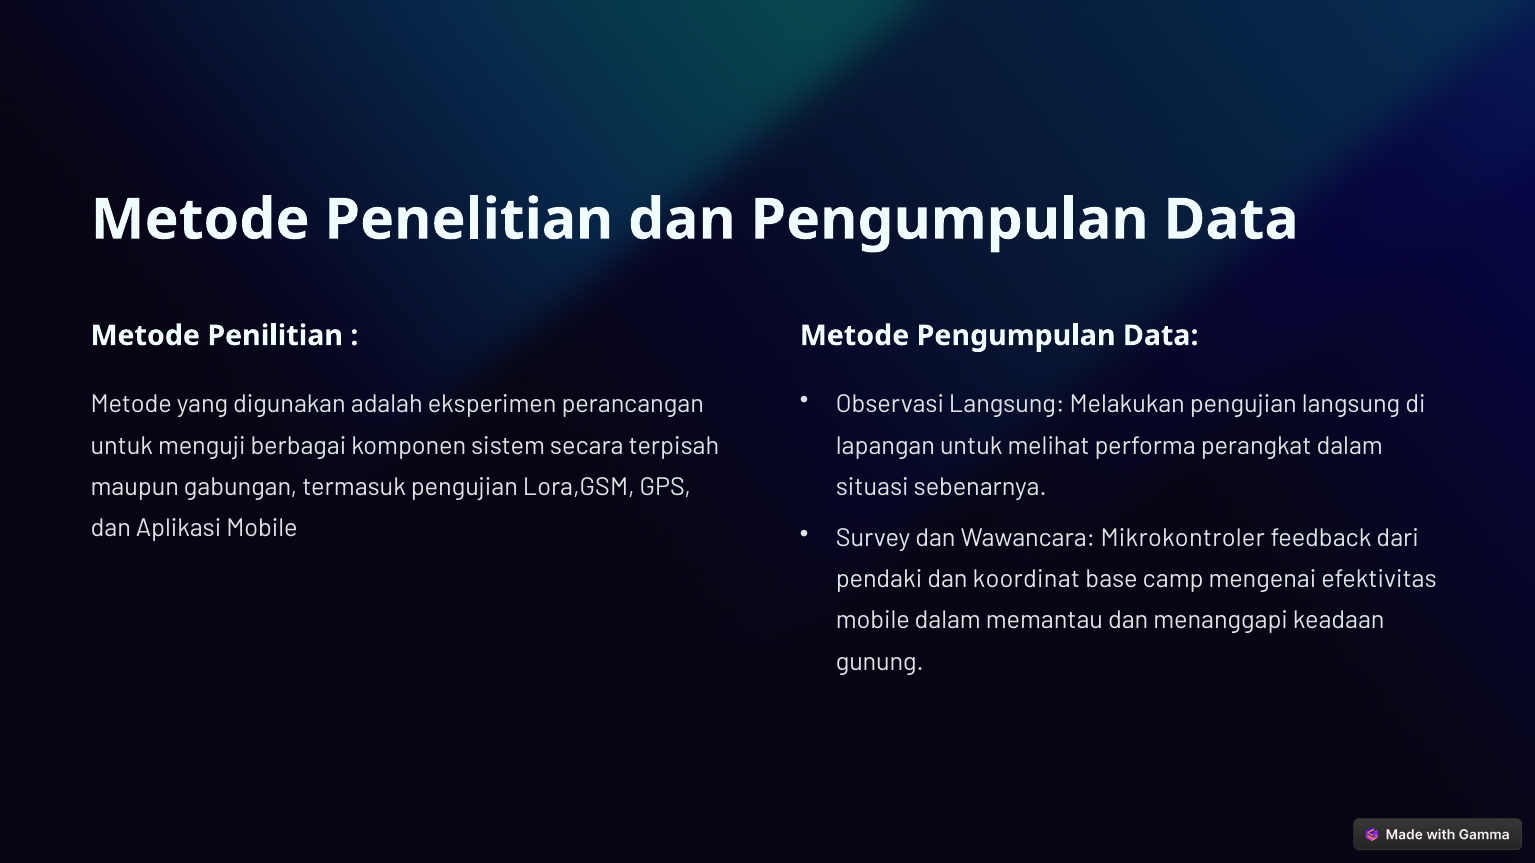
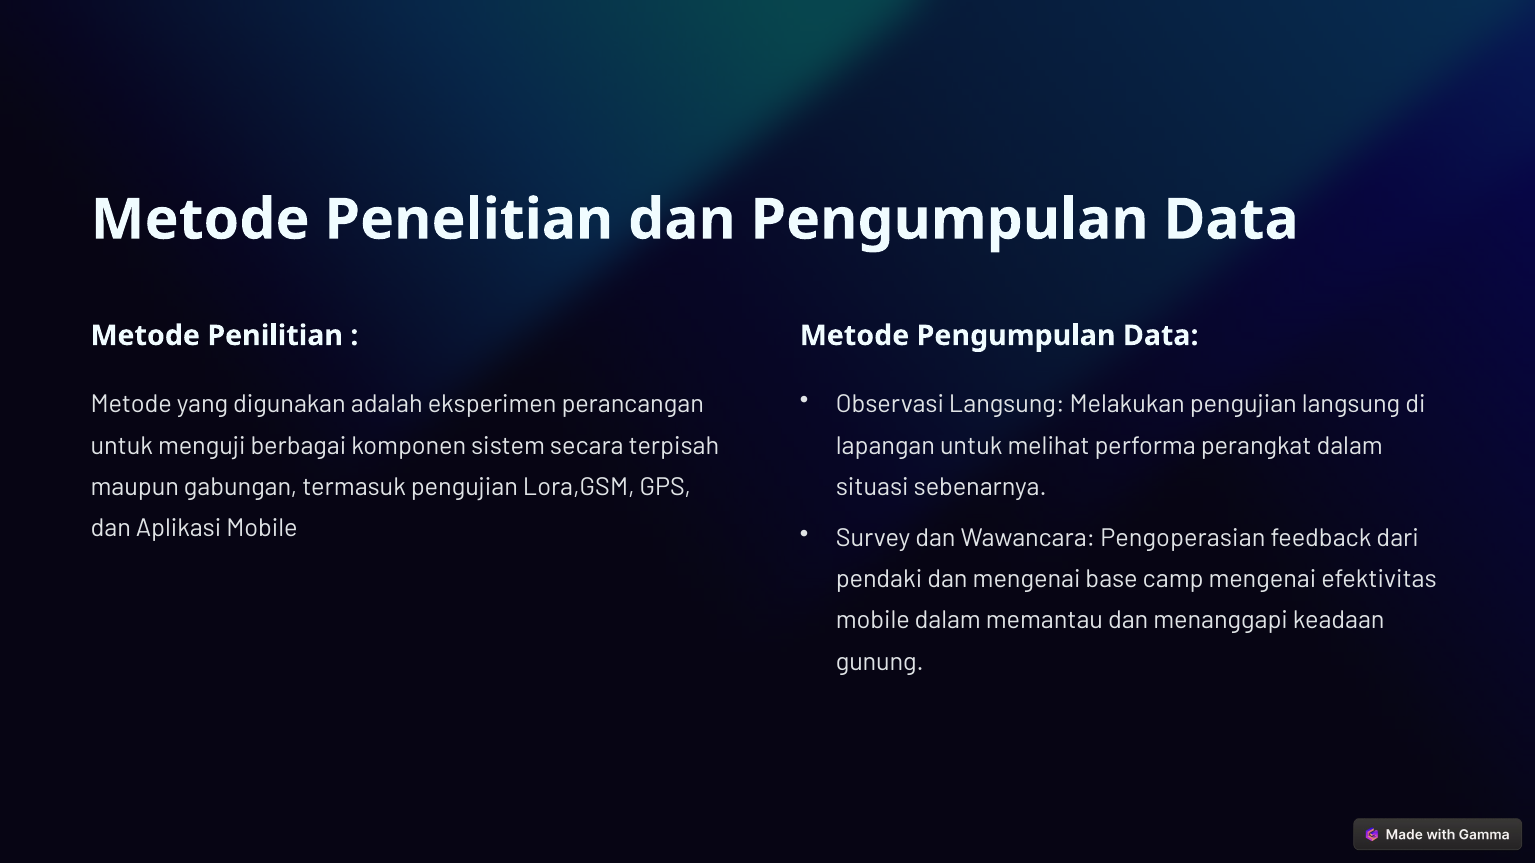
Mikrokontroler: Mikrokontroler -> Pengoperasian (1183, 538)
dan koordinat: koordinat -> mengenai (1027, 580)
